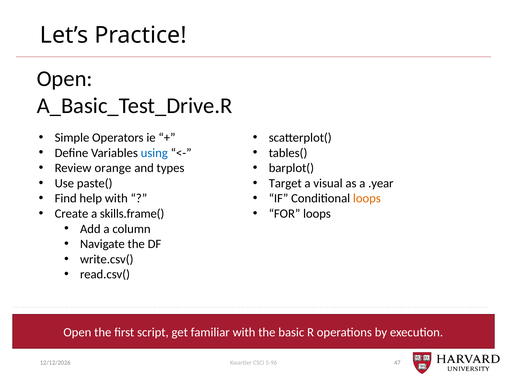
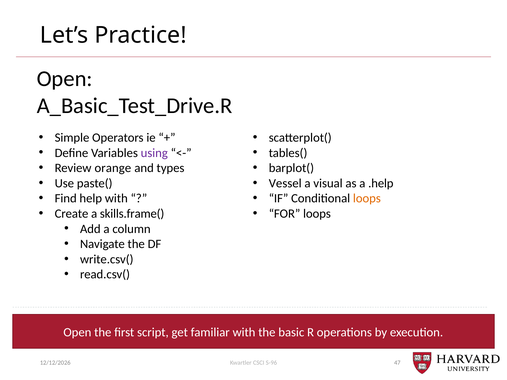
using colour: blue -> purple (154, 153)
Target: Target -> Vessel (285, 183)
.year: .year -> .help (381, 183)
